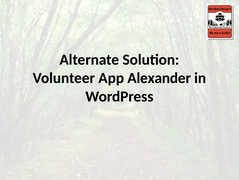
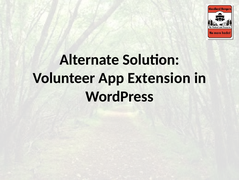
Alexander: Alexander -> Extension (159, 78)
